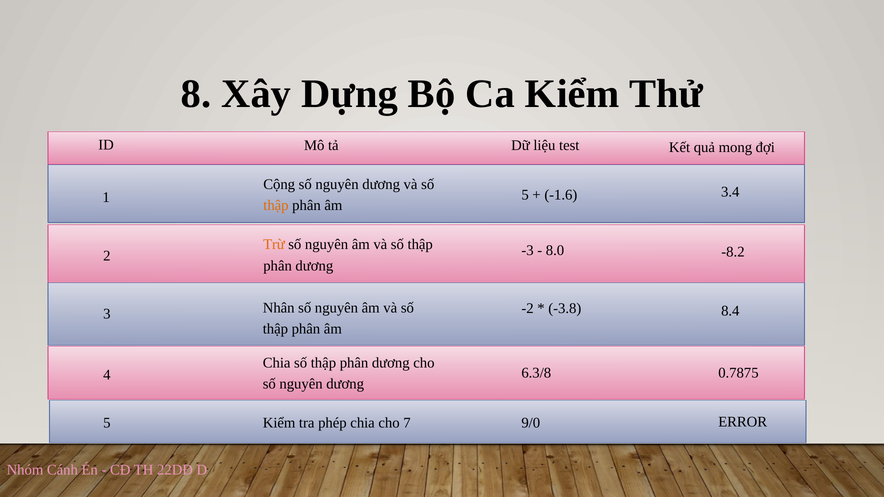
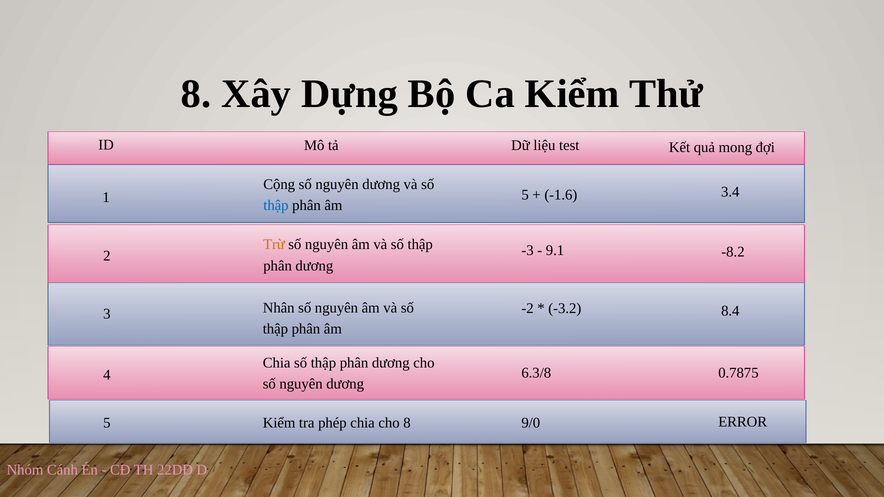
thập colour: orange -> blue (276, 205)
8.0: 8.0 -> 9.1 (555, 251)
-3.8: -3.8 -> -3.2 (565, 309)
cho 7: 7 -> 8 (407, 423)
